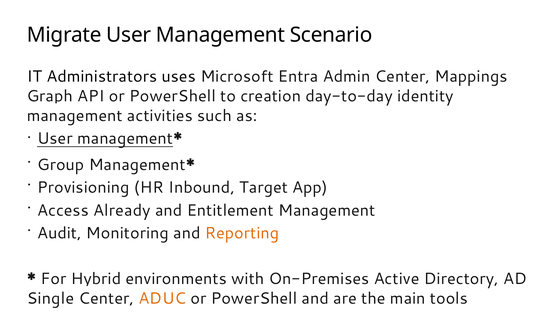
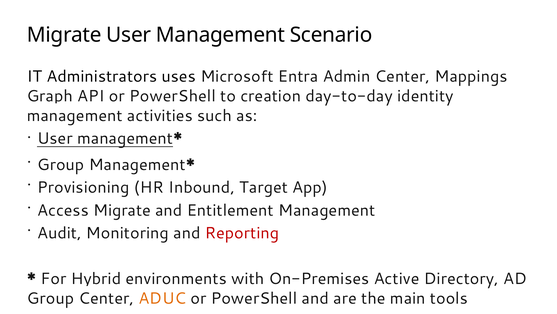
Access Already: Already -> Migrate (122, 210)
Reporting colour: orange -> red (242, 233)
Single: Single -> Group (50, 298)
